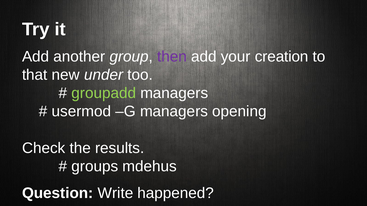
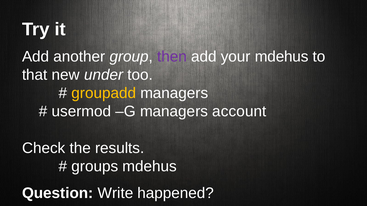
your creation: creation -> mdehus (282, 57)
groupadd colour: light green -> yellow (104, 93)
opening: opening -> account (239, 112)
